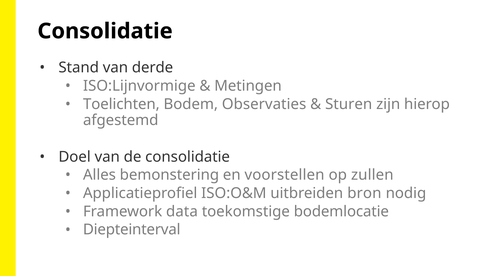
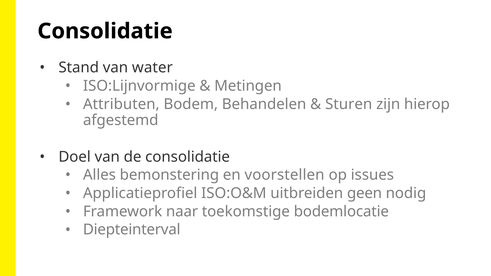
derde: derde -> water (152, 68)
Toelichten: Toelichten -> Attributen (121, 104)
Observaties: Observaties -> Behandelen (264, 104)
zullen: zullen -> issues (372, 175)
bron: bron -> geen (365, 193)
data: data -> naar (182, 212)
